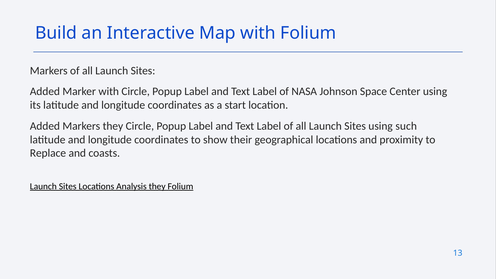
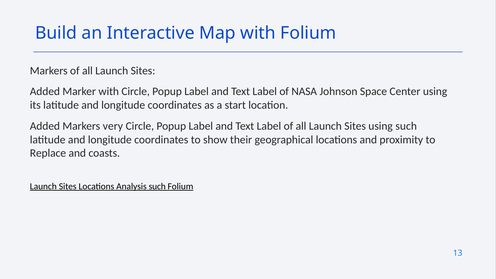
Markers they: they -> very (113, 126)
Analysis they: they -> such (157, 186)
